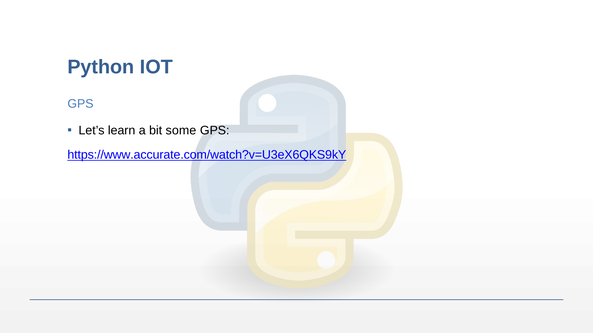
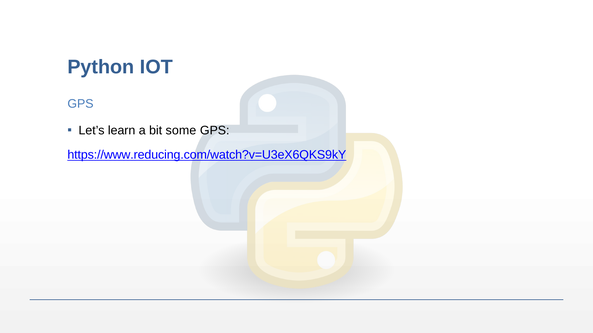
https://www.accurate.com/watch?v=U3eX6QKS9kY: https://www.accurate.com/watch?v=U3eX6QKS9kY -> https://www.reducing.com/watch?v=U3eX6QKS9kY (207, 155)
